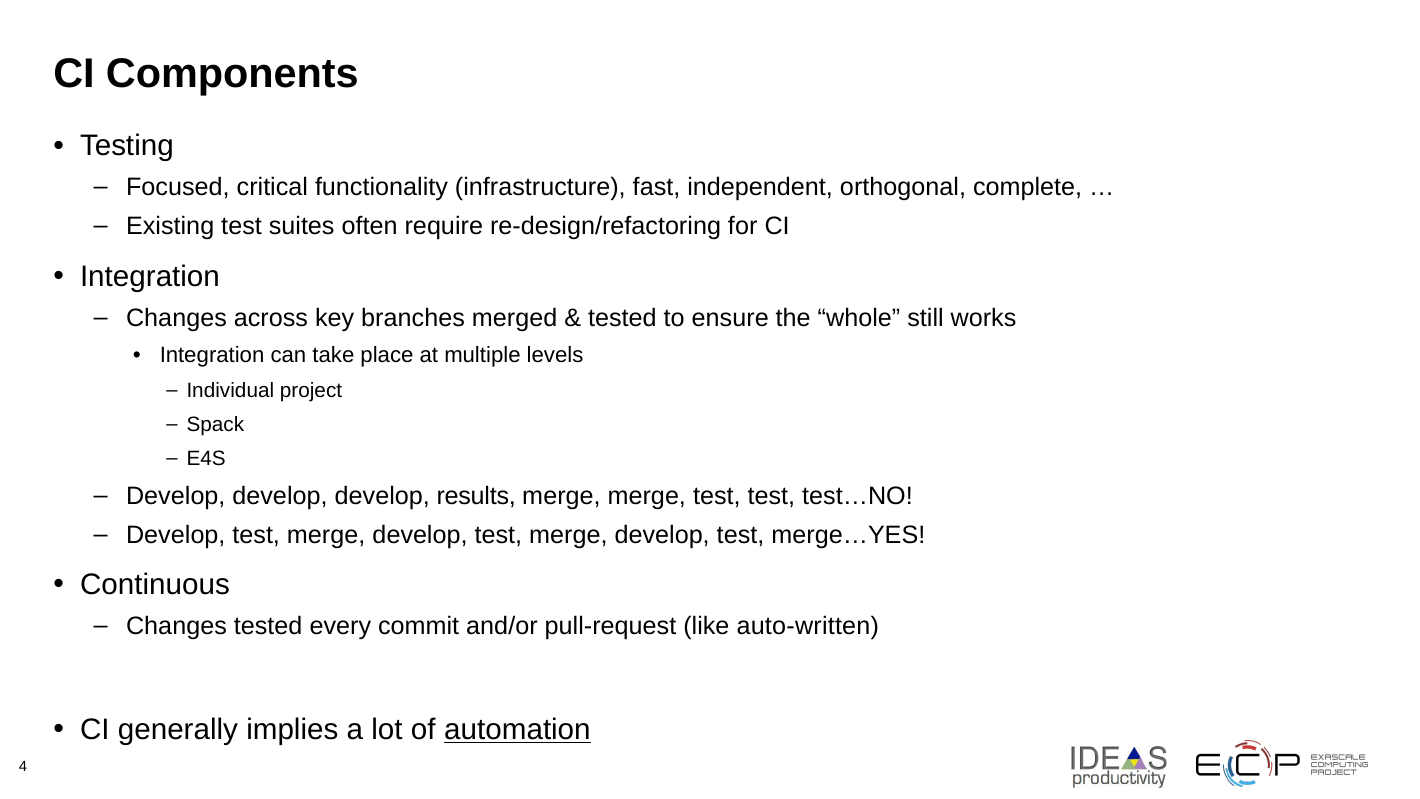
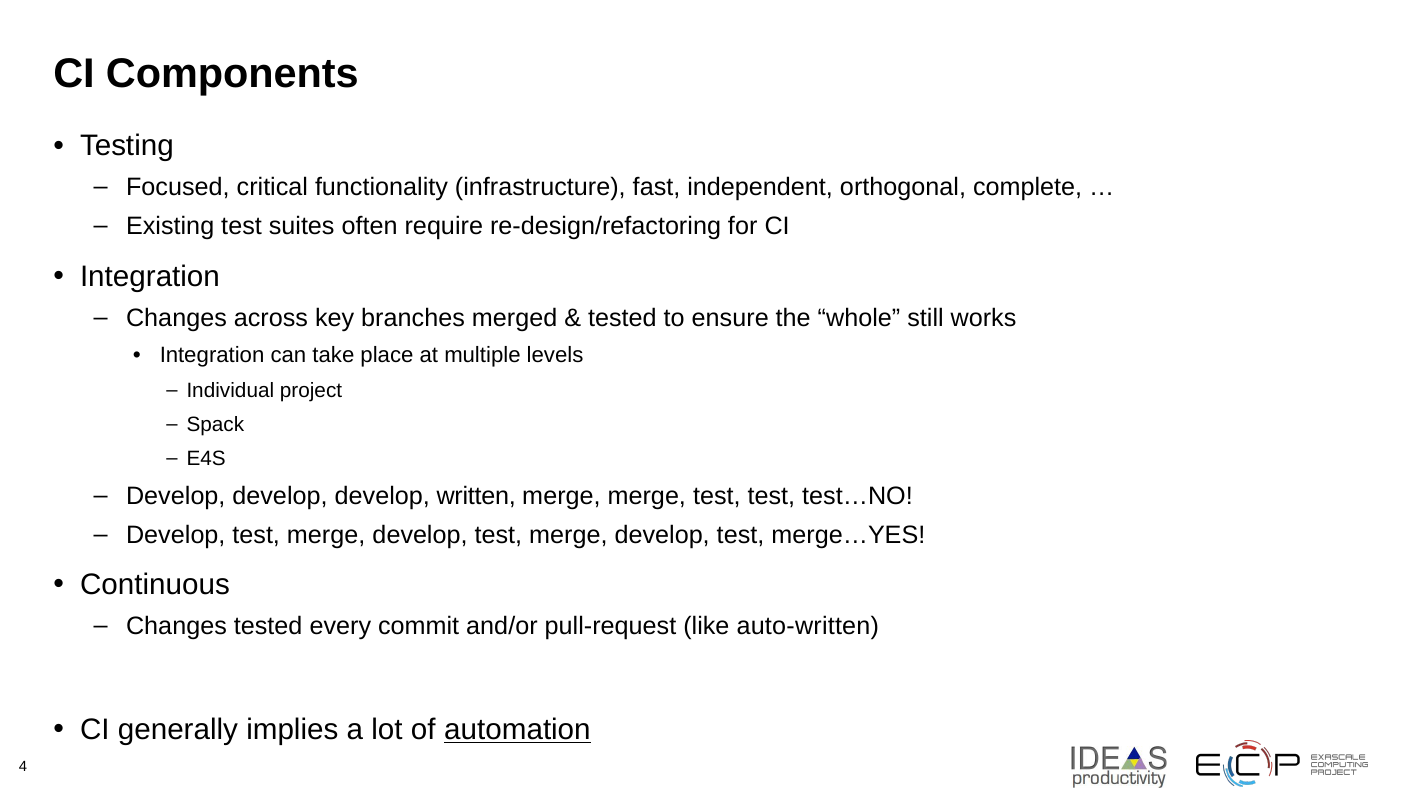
results: results -> written (476, 496)
